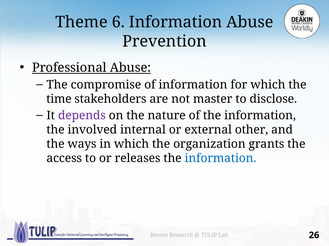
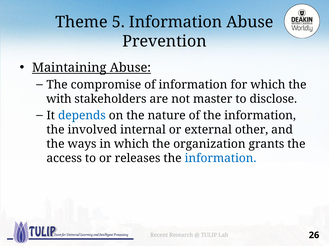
6: 6 -> 5 (118, 22)
Professional: Professional -> Maintaining (69, 68)
time: time -> with (59, 99)
depends colour: purple -> blue (82, 116)
